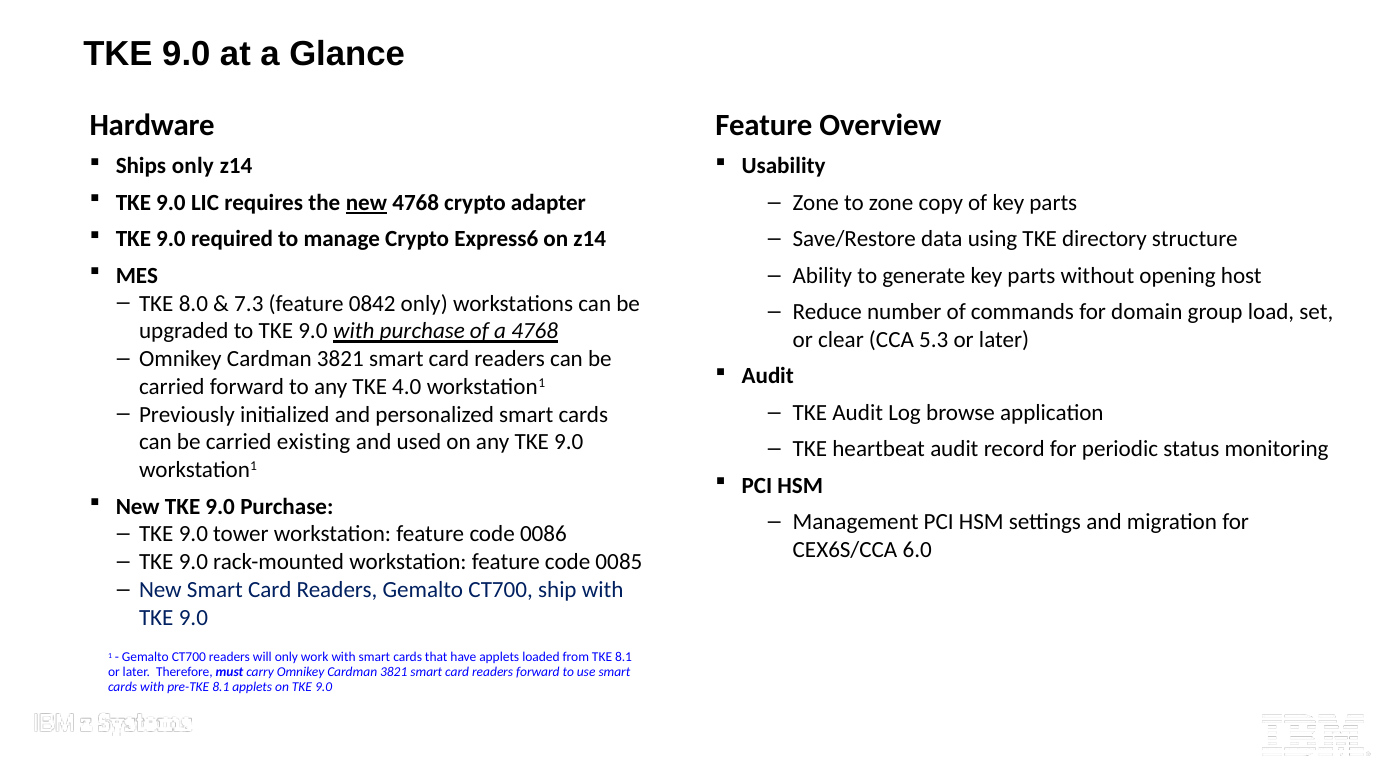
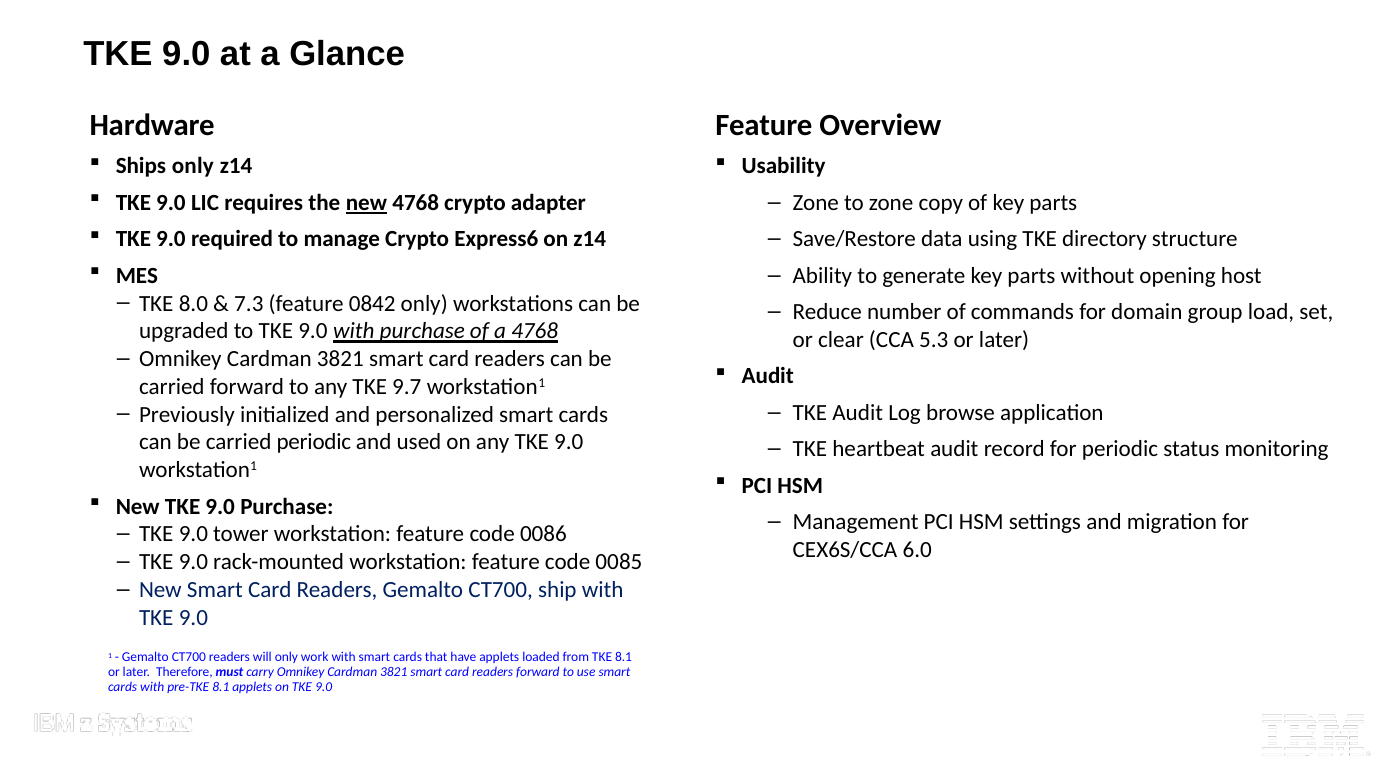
4.0: 4.0 -> 9.7 (407, 387)
carried existing: existing -> periodic (314, 442)
